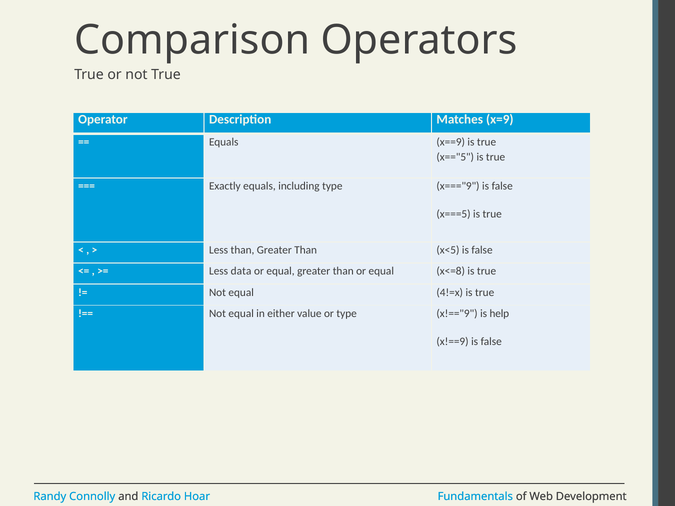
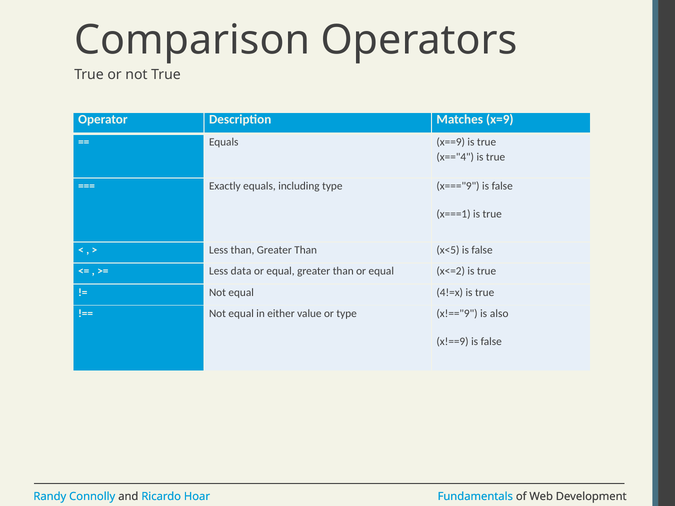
x=="5: x=="5 -> x=="4 (455, 157)
x===5: x===5 -> x===1 (454, 214)
x<=8: x<=8 -> x<=2 (451, 271)
help: help -> also (499, 314)
